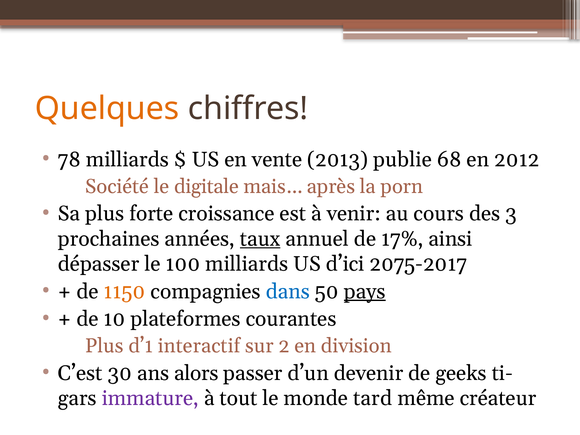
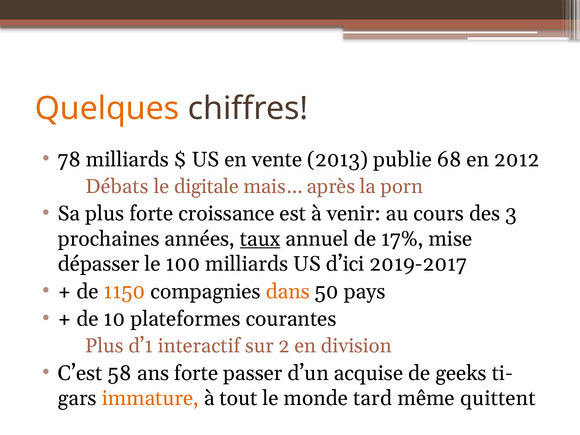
Société: Société -> Débats (117, 187)
ainsi: ainsi -> mise (450, 239)
2075-2017: 2075-2017 -> 2019-2017 (418, 264)
dans colour: blue -> orange (288, 291)
pays underline: present -> none (365, 291)
30: 30 -> 58 (120, 373)
ans alors: alors -> forte (196, 373)
devenir: devenir -> acquise (368, 373)
immature colour: purple -> orange (150, 398)
créateur: créateur -> quittent (498, 398)
